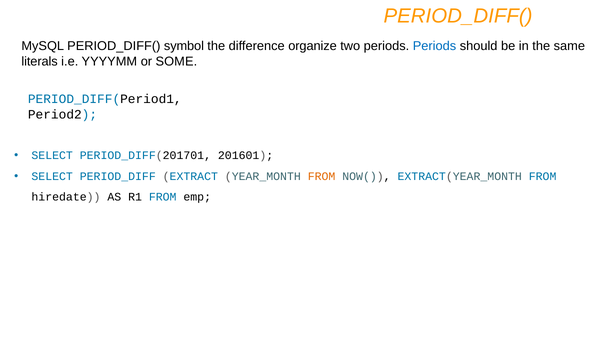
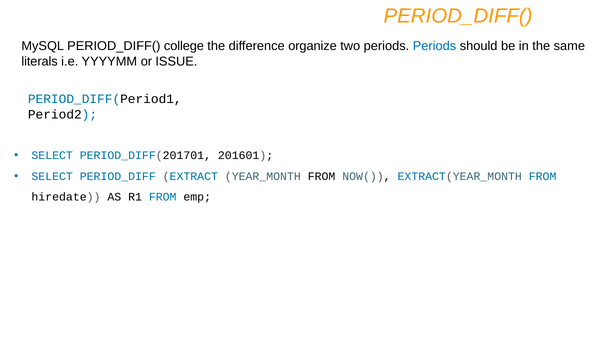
symbol: symbol -> college (184, 46)
SOME: SOME -> ISSUE (176, 62)
FROM colour: orange -> black (322, 177)
